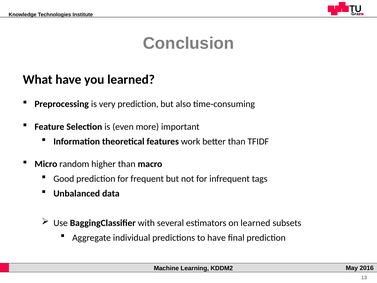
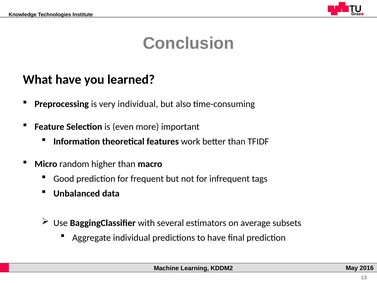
very prediction: prediction -> individual (138, 104)
on learned: learned -> average (256, 223)
